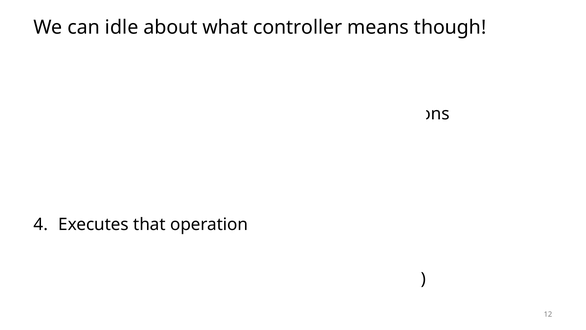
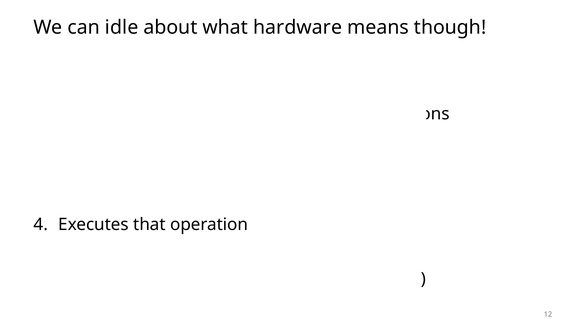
controller: controller -> hardware (298, 27)
